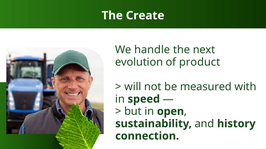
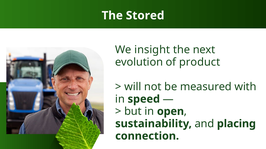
Create: Create -> Stored (145, 16)
handle: handle -> insight (152, 50)
history: history -> placing (236, 124)
